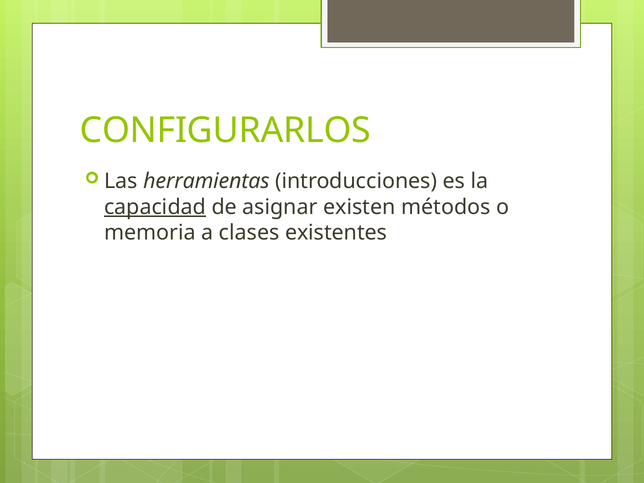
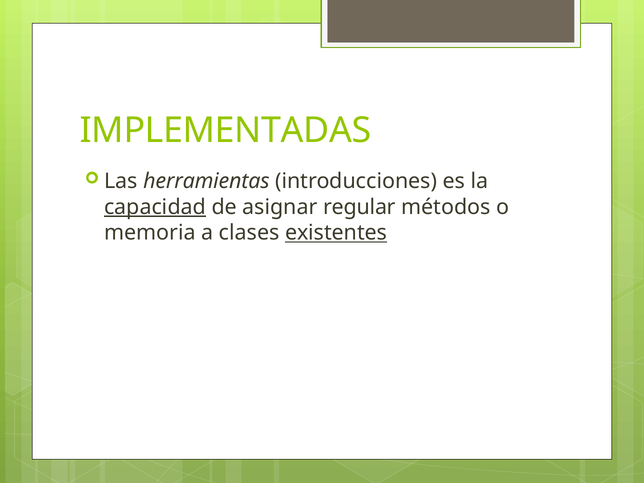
CONFIGURARLOS: CONFIGURARLOS -> IMPLEMENTADAS (225, 131)
existen: existen -> regular (359, 207)
existentes underline: none -> present (336, 233)
